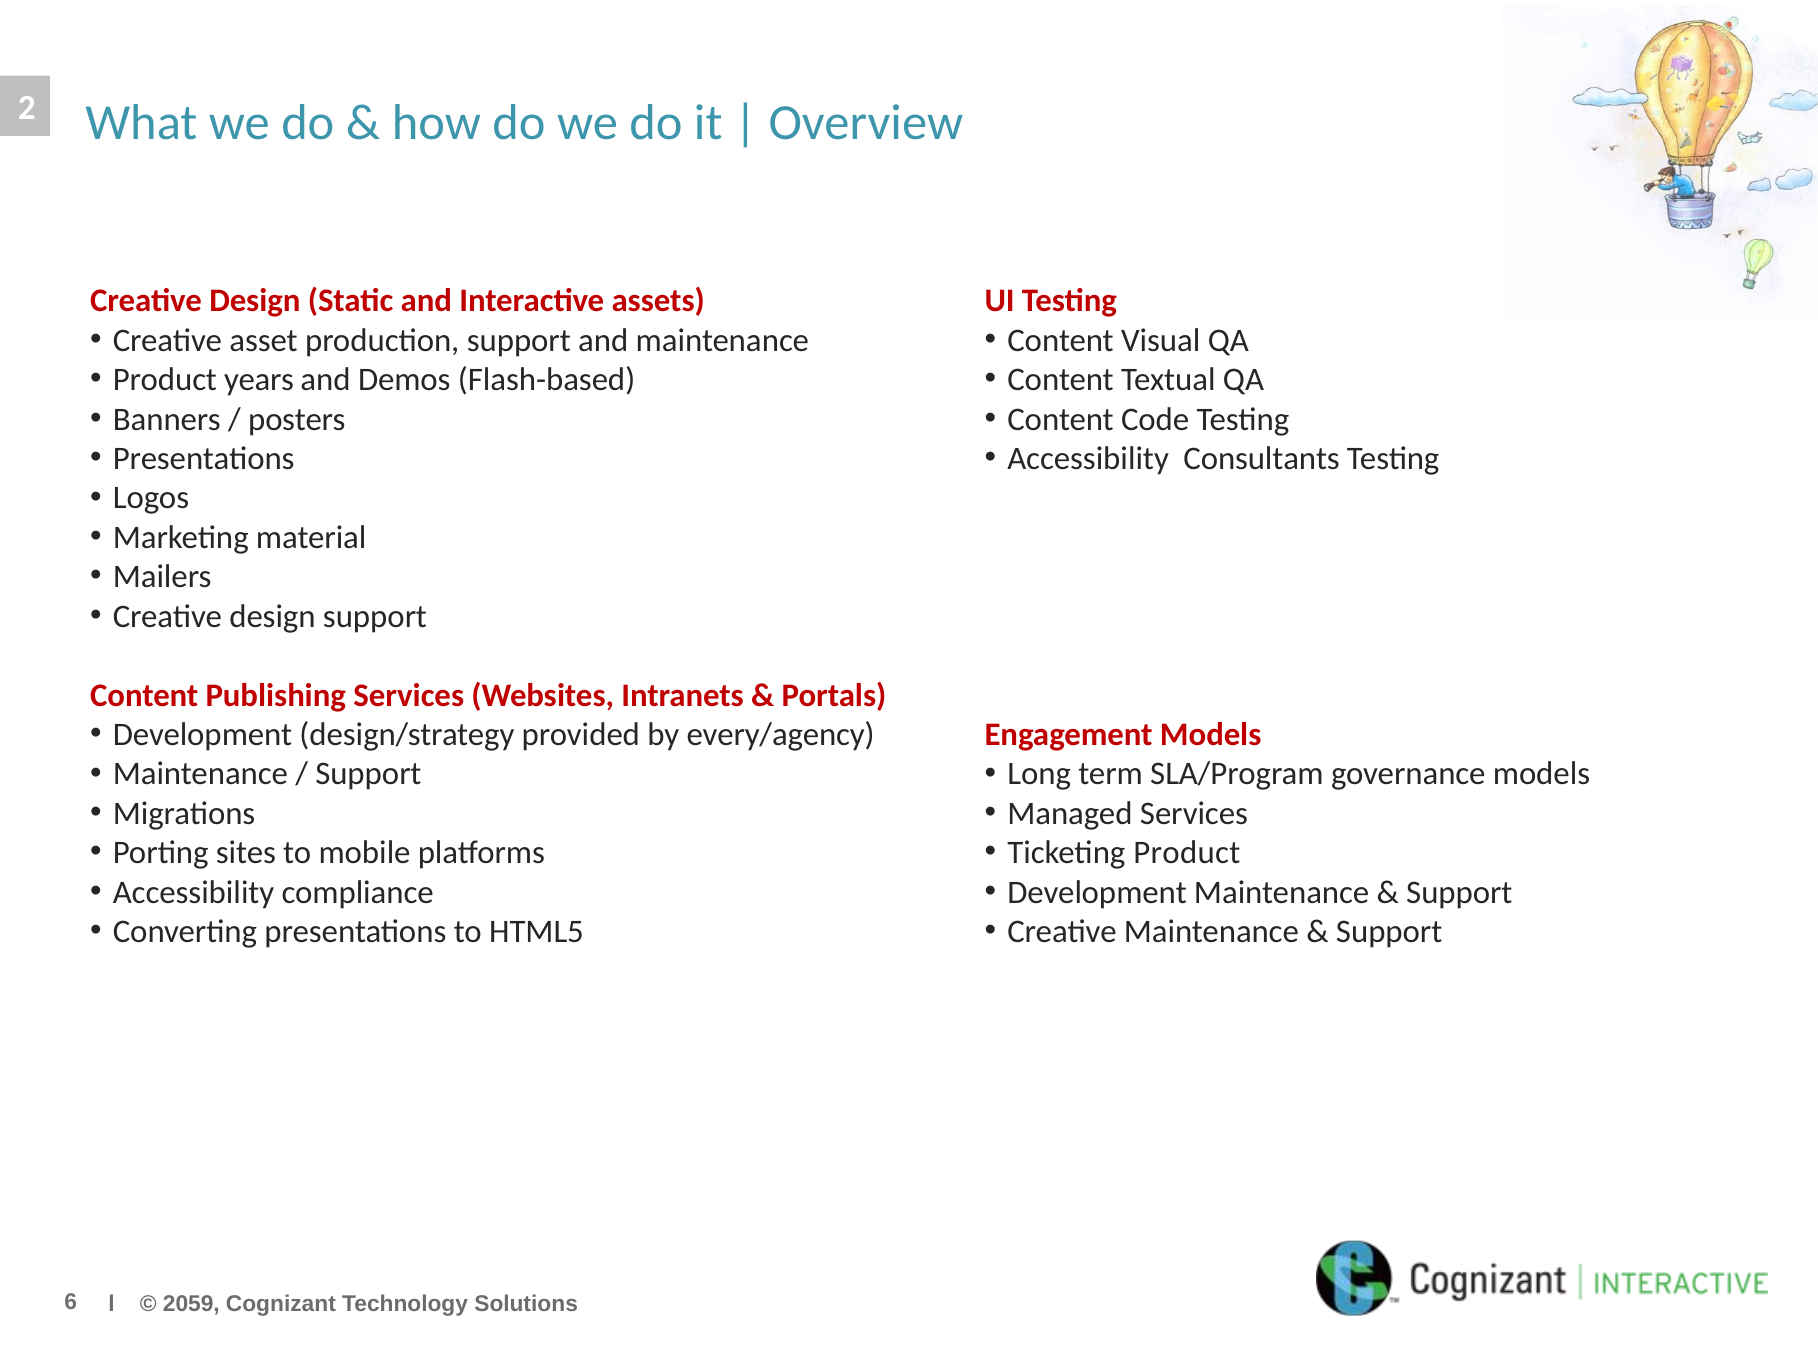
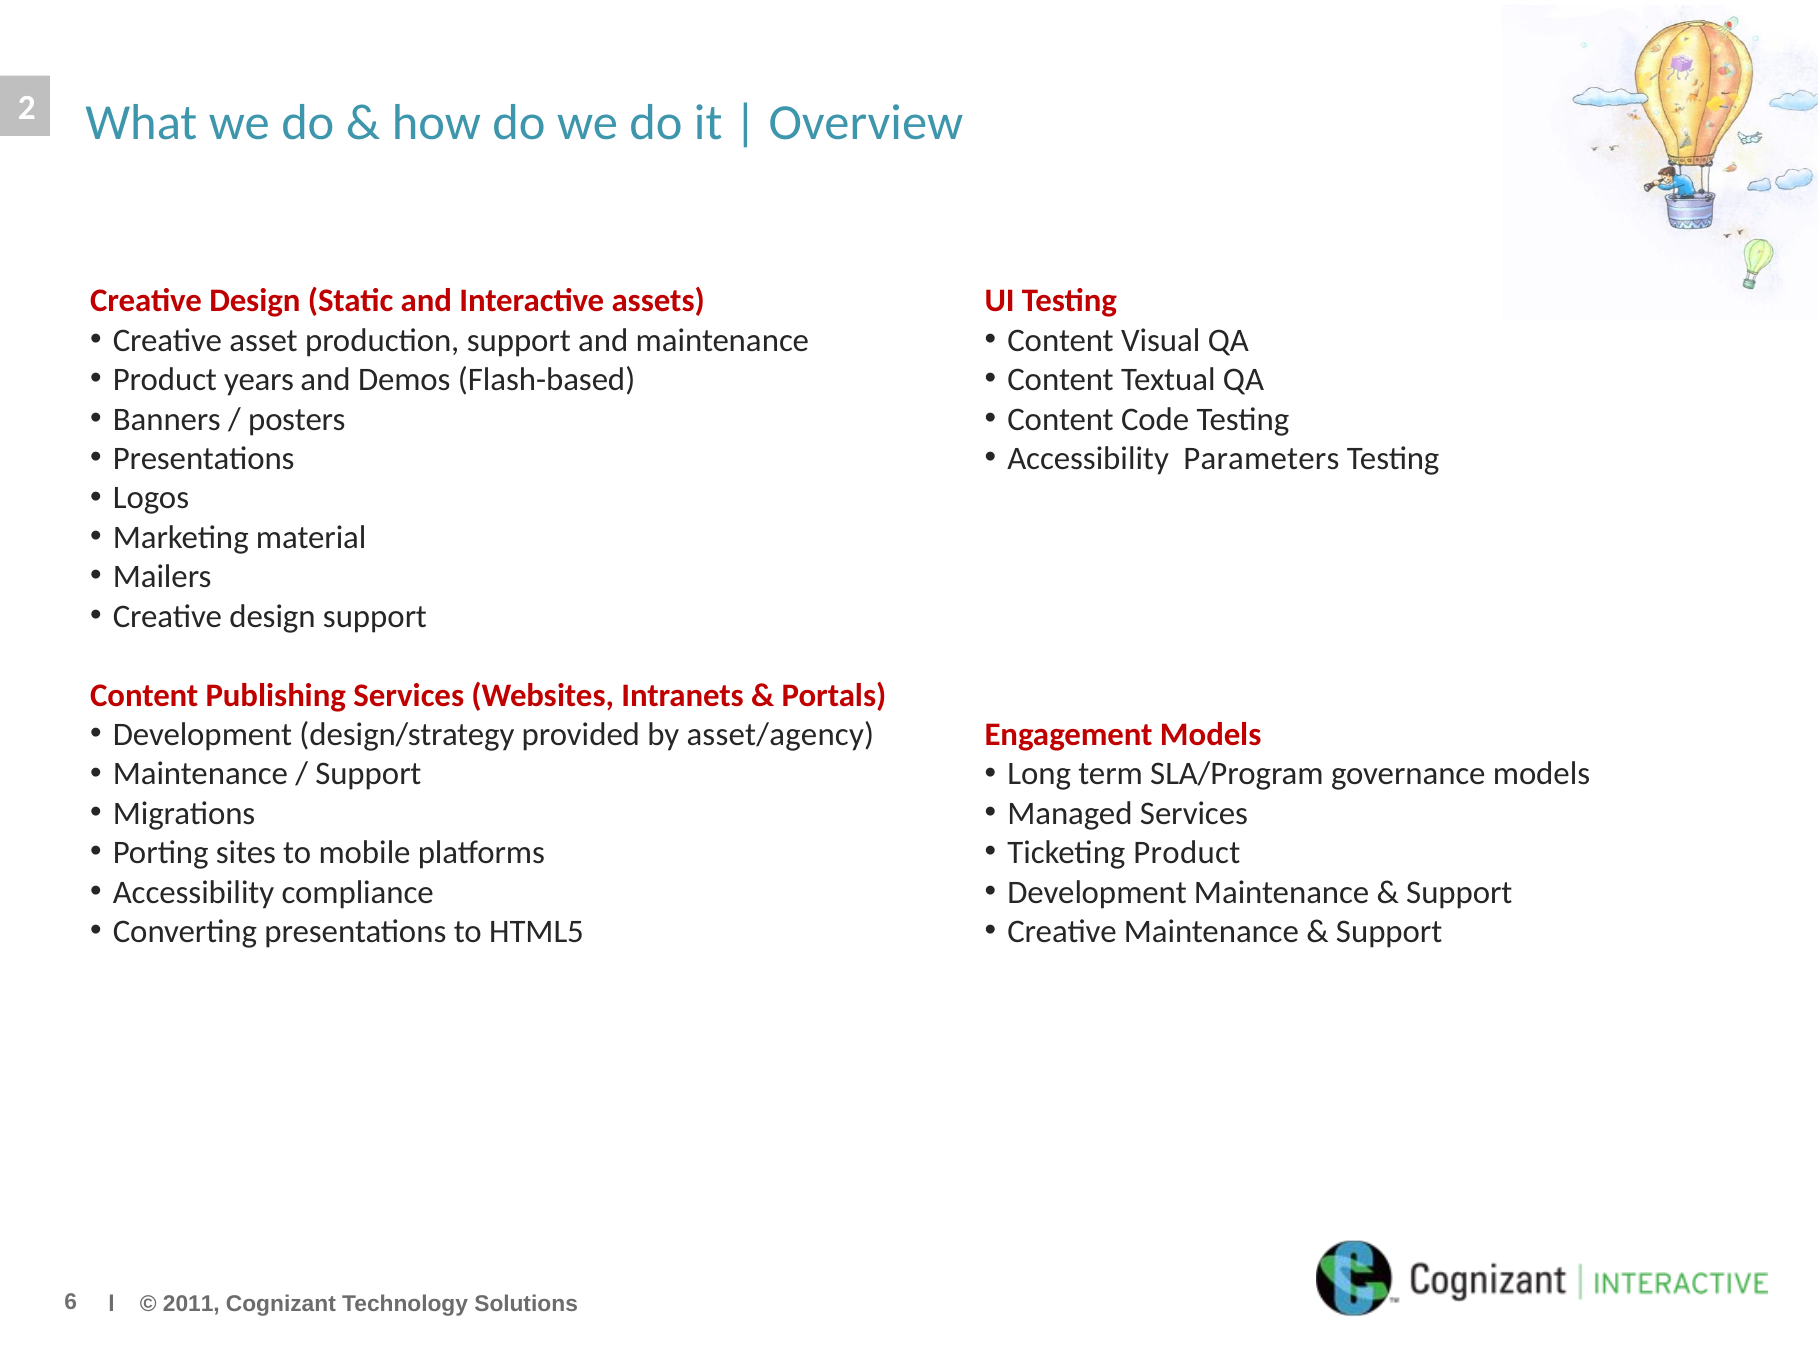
Consultants: Consultants -> Parameters (1261, 459)
every/agency: every/agency -> asset/agency (780, 735)
2059: 2059 -> 2011 (191, 1304)
